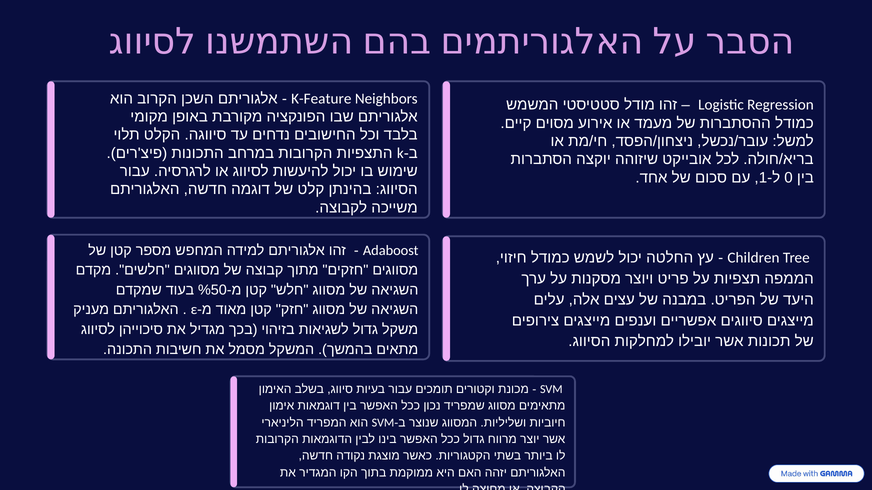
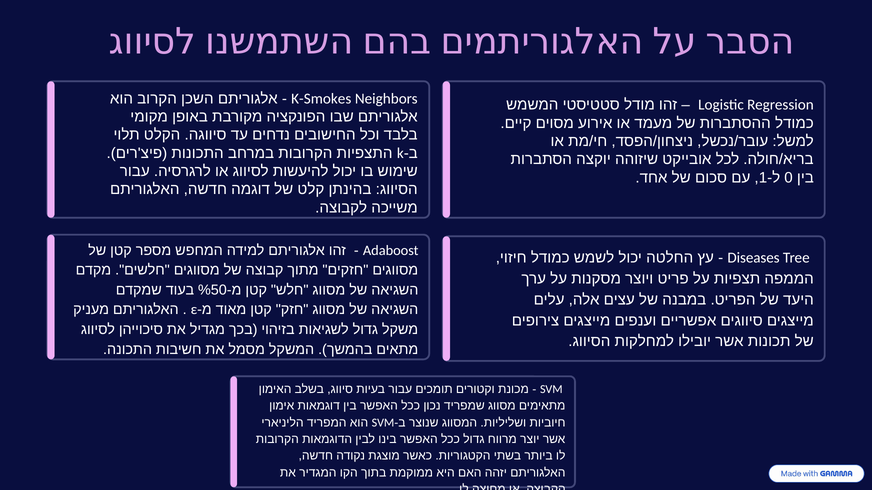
K-Feature: K-Feature -> K-Smokes (321, 99)
Children: Children -> Diseases (754, 258)
